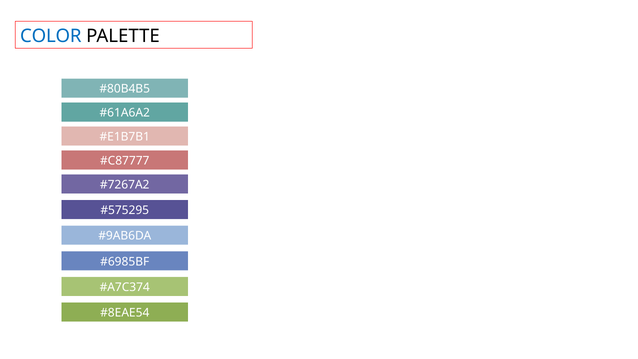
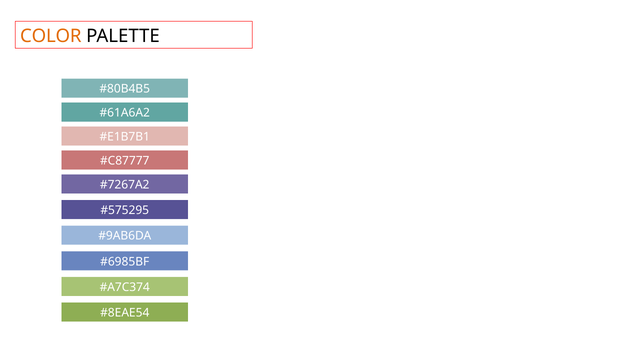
COLOR colour: blue -> orange (51, 36)
